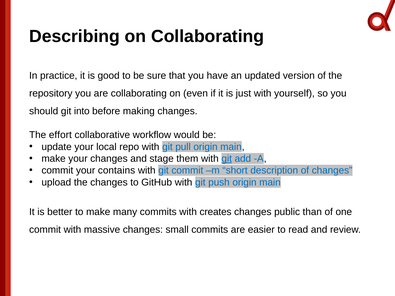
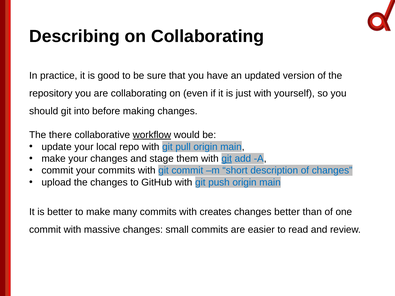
effort: effort -> there (60, 135)
workflow underline: none -> present (152, 135)
your contains: contains -> commits (117, 171)
changes public: public -> better (287, 212)
